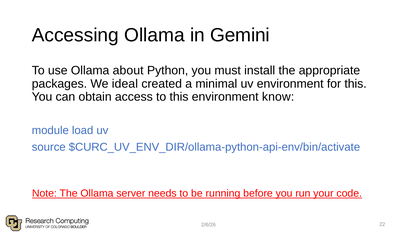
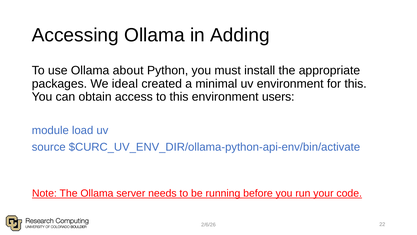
Gemini: Gemini -> Adding (240, 35)
know: know -> users (278, 97)
